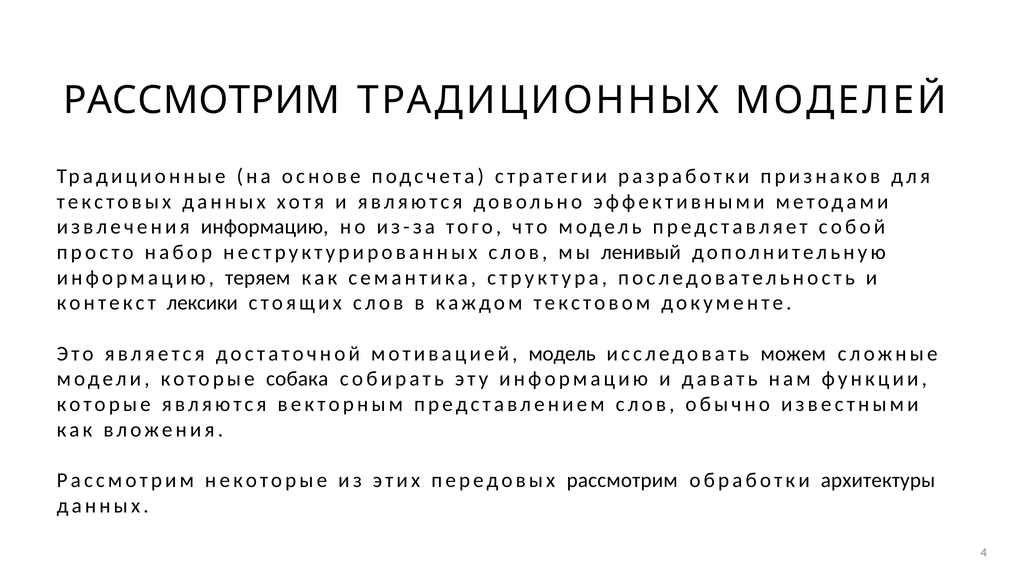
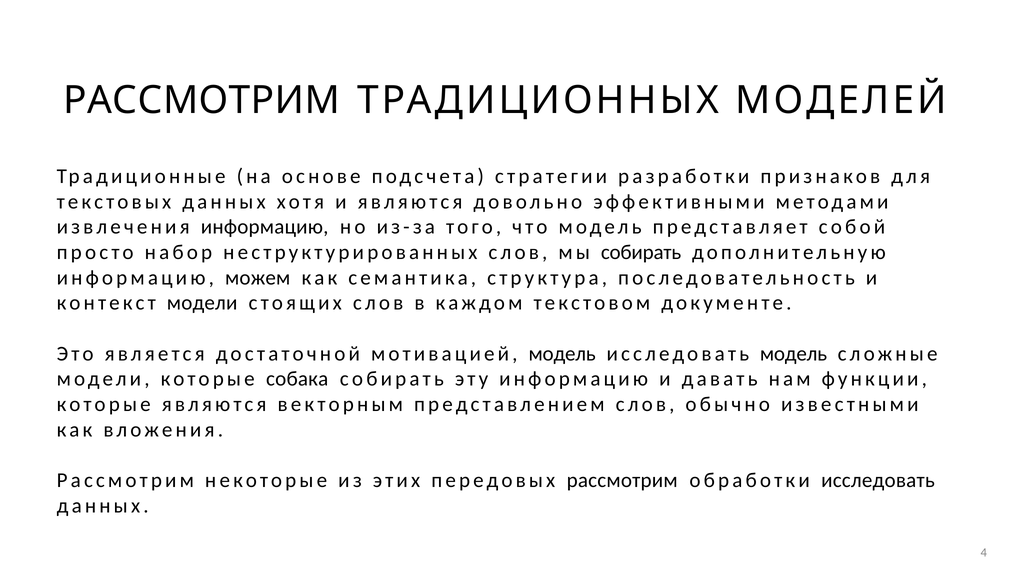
мы ленивый: ленивый -> собирать (641, 252)
теряем: теряем -> можем (258, 277)
контекст лексики: лексики -> модели (202, 303)
исследовать можем: можем -> модель (793, 353)
обработки архитектуры: архитектуры -> исследовать (878, 480)
